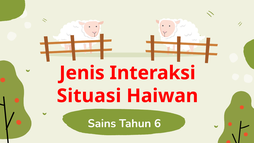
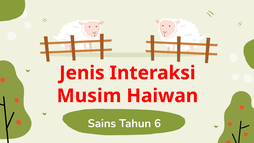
Situasi: Situasi -> Musim (89, 96)
